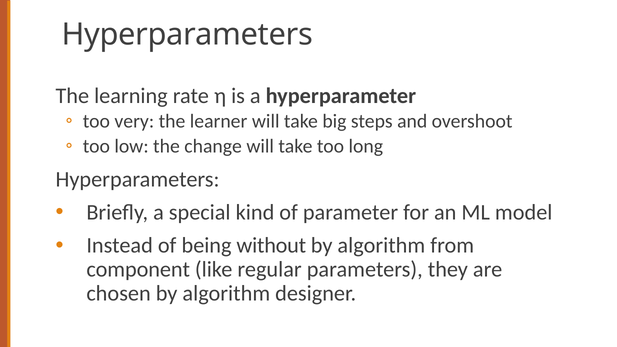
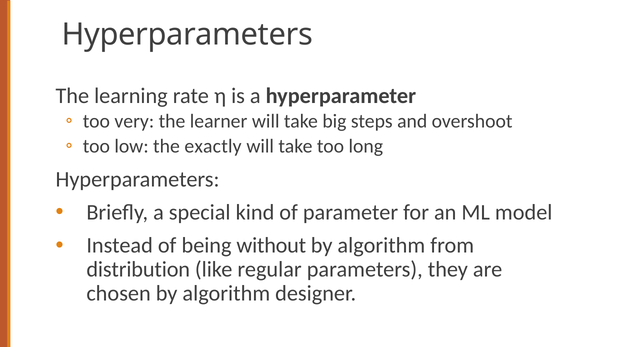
change: change -> exactly (213, 146)
component: component -> distribution (138, 269)
